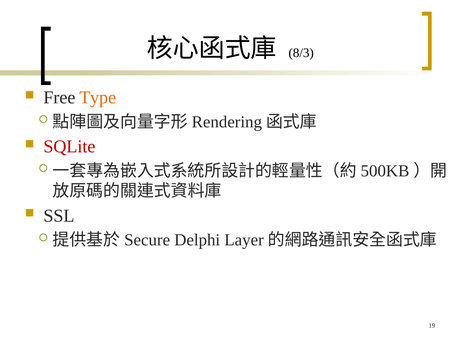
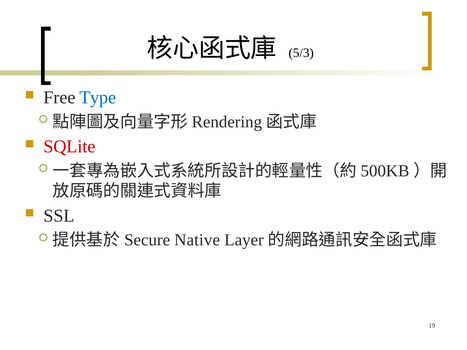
8/3: 8/3 -> 5/3 (301, 53)
Type colour: orange -> blue (98, 98)
Delphi: Delphi -> Native (197, 240)
